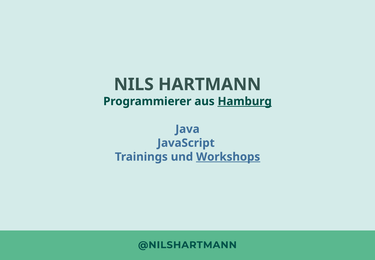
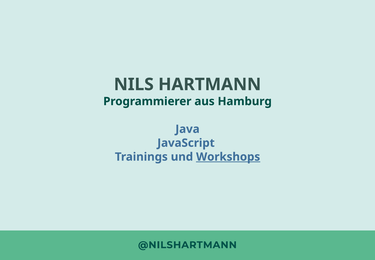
Hamburg underline: present -> none (245, 101)
